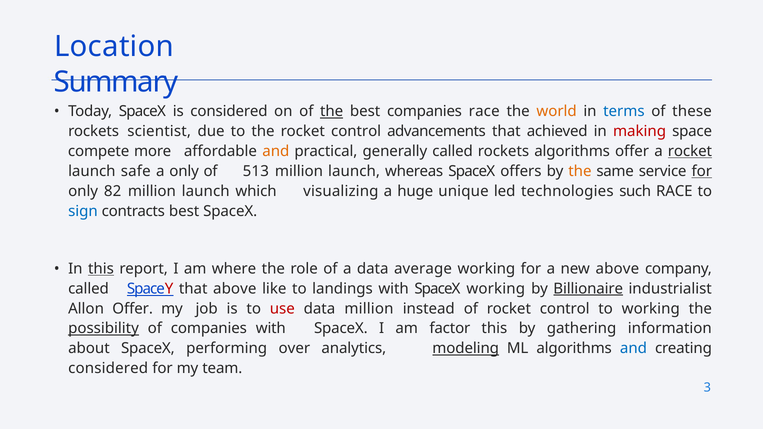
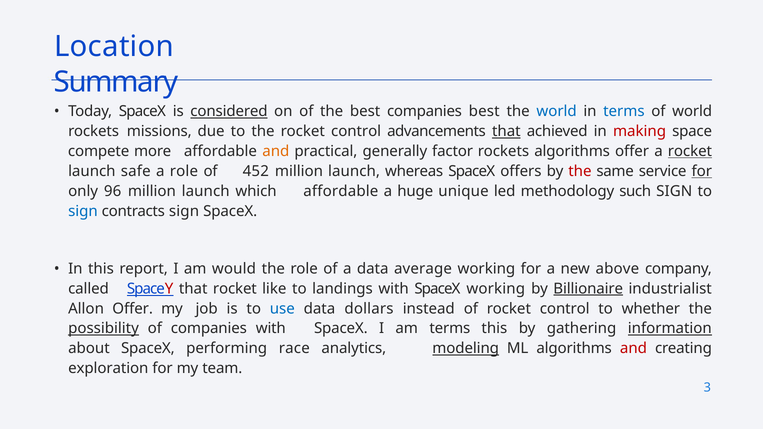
considered underline: none -> present (229, 112)
the underline: present -> none (332, 112)
companies race: race -> best (484, 112)
world colour: orange -> blue (557, 112)
of these: these -> world (692, 112)
scientist: scientist -> missions (159, 131)
that underline: none -> present (506, 131)
generally called: called -> factor (453, 151)
a only: only -> role (184, 171)
513: 513 -> 452 (256, 171)
the colour: orange -> red (580, 171)
82: 82 -> 96 (113, 191)
which visualizing: visualizing -> affordable (341, 191)
technologies: technologies -> methodology (567, 191)
such RACE: RACE -> SIGN (674, 191)
contracts best: best -> sign (184, 211)
this underline: present -> none (101, 269)
where: where -> would (234, 269)
that above: above -> rocket (235, 289)
use colour: red -> blue (282, 309)
data million: million -> dollars (369, 309)
to working: working -> whether (651, 309)
am factor: factor -> terms (450, 329)
information underline: none -> present (670, 329)
over: over -> race (294, 349)
and colour: blue -> red (633, 349)
considered: considered -> exploration (108, 368)
